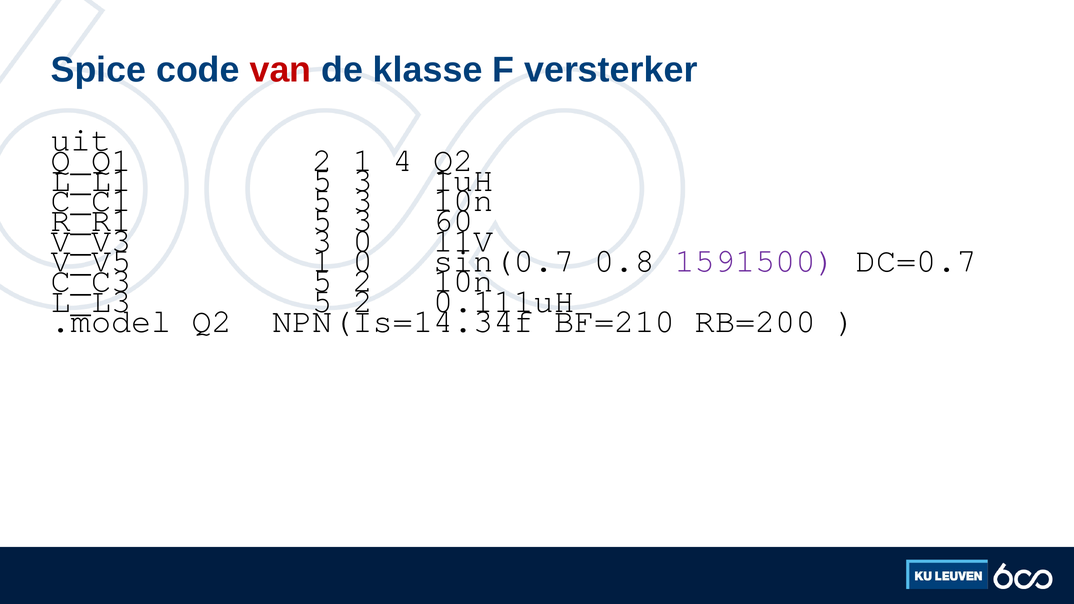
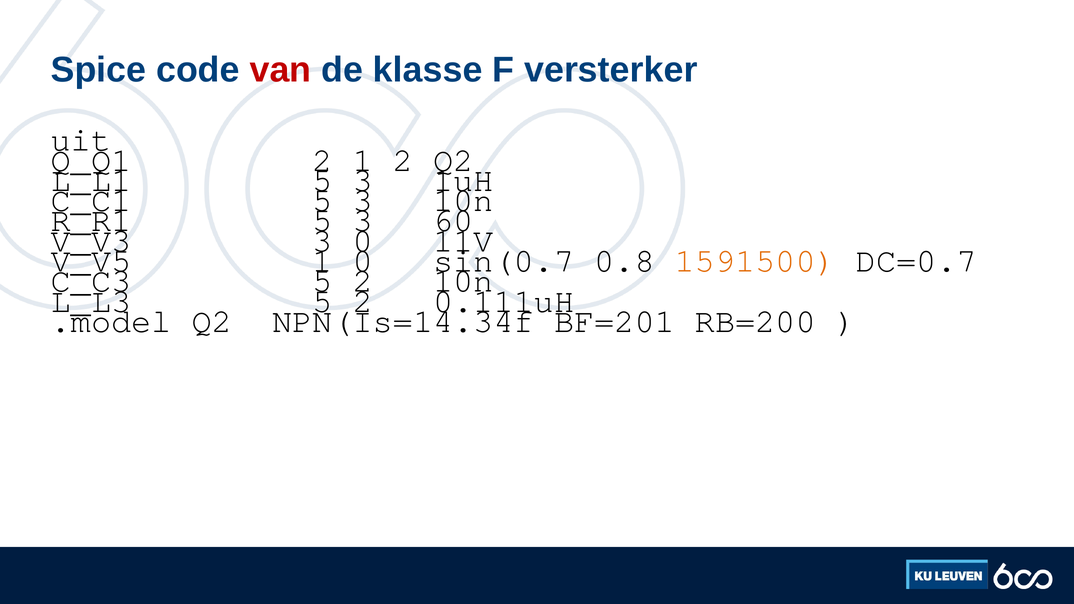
4: 4 -> 2 (403, 160)
1591500 colour: purple -> orange (755, 261)
BF=210: BF=210 -> BF=201 (614, 321)
